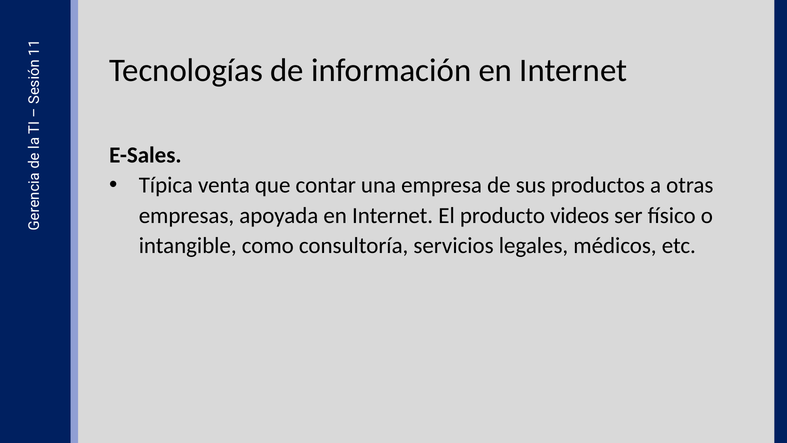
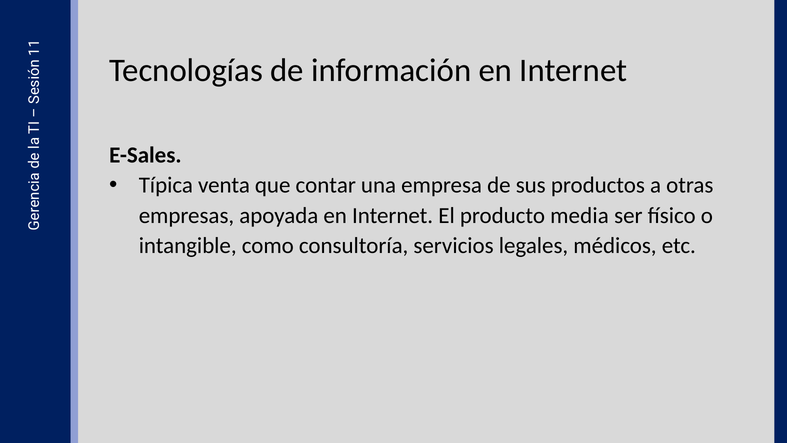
videos: videos -> media (579, 215)
